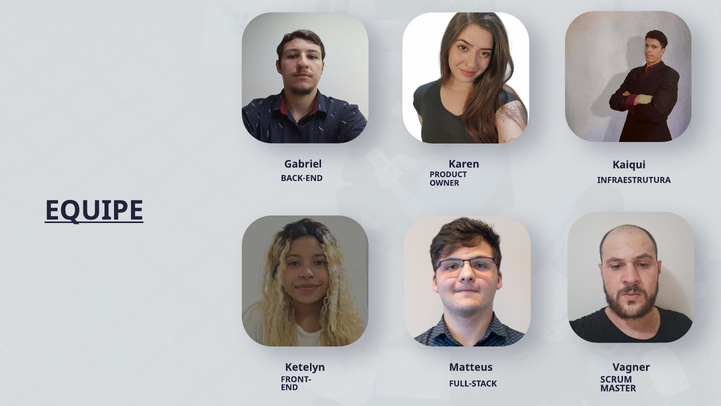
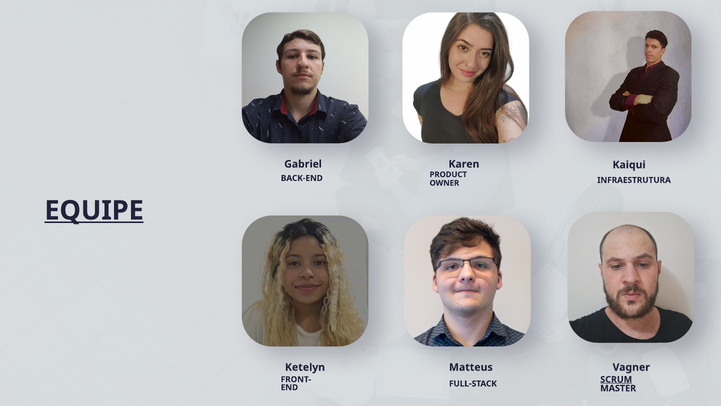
SCRUM underline: none -> present (616, 379)
